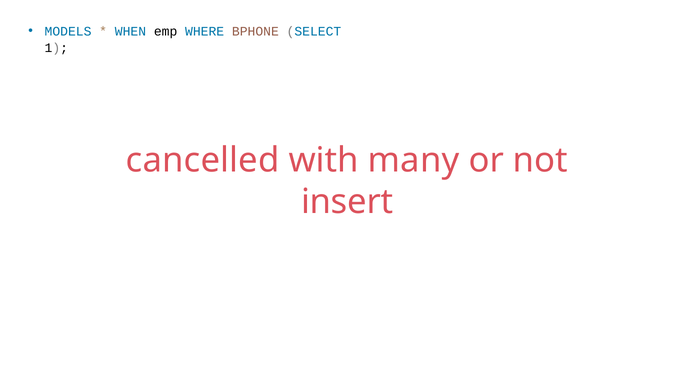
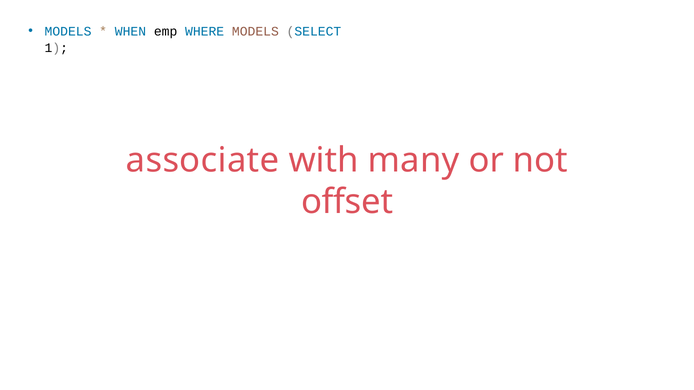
WHERE BPHONE: BPHONE -> MODELS (255, 31)
cancelled: cancelled -> associate (203, 160)
insert: insert -> offset (347, 202)
